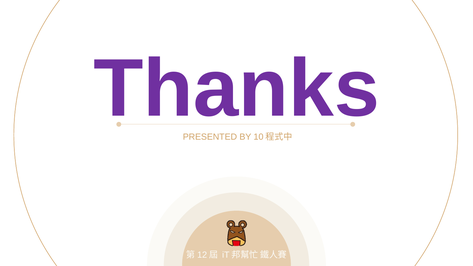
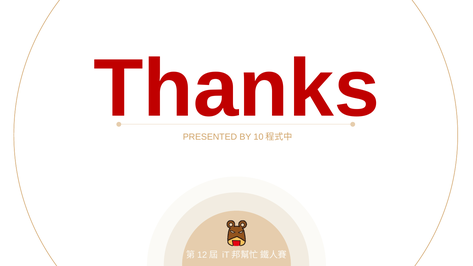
Thanks colour: purple -> red (236, 89)
